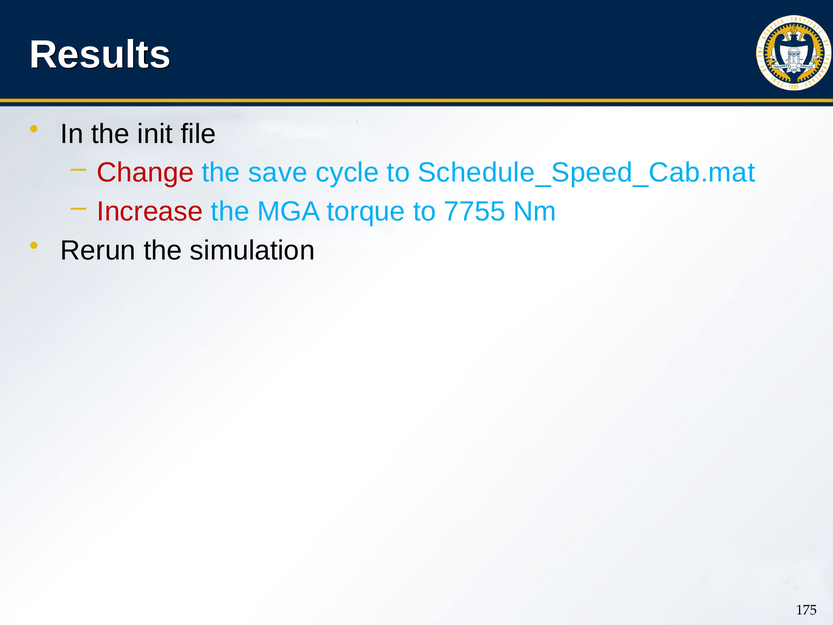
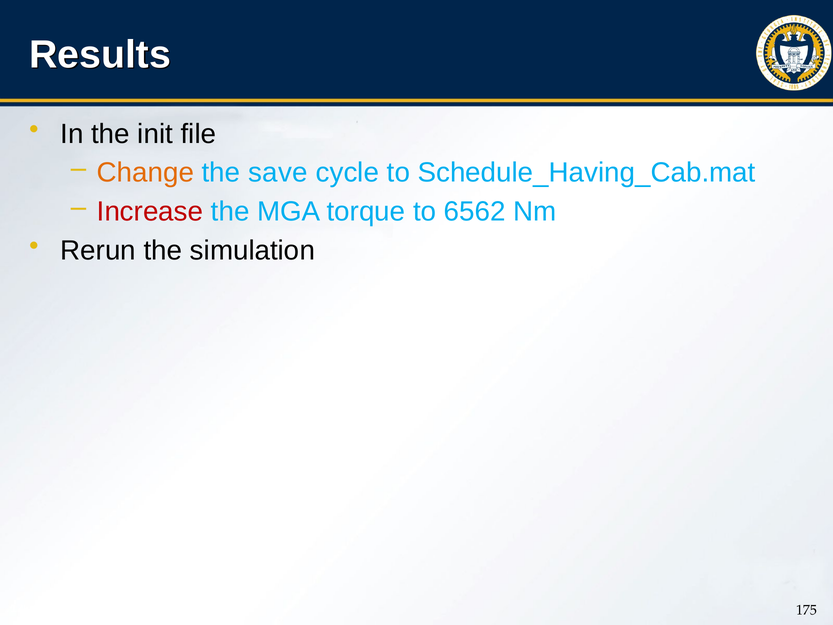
Change colour: red -> orange (145, 173)
Schedule_Speed_Cab.mat: Schedule_Speed_Cab.mat -> Schedule_Having_Cab.mat (587, 173)
7755: 7755 -> 6562 (475, 212)
